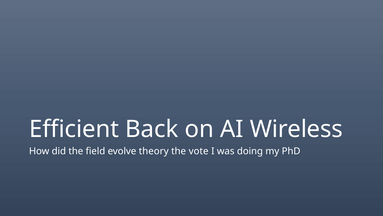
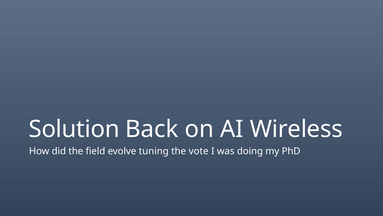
Efficient: Efficient -> Solution (74, 129)
theory: theory -> tuning (154, 151)
